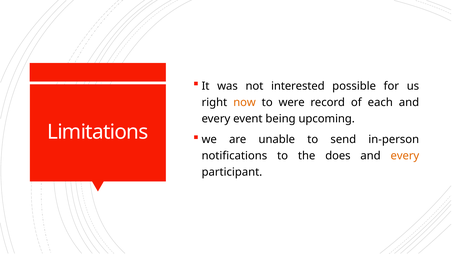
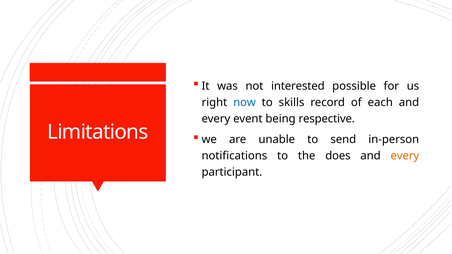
now colour: orange -> blue (245, 102)
were: were -> skills (292, 102)
upcoming: upcoming -> respective (327, 119)
